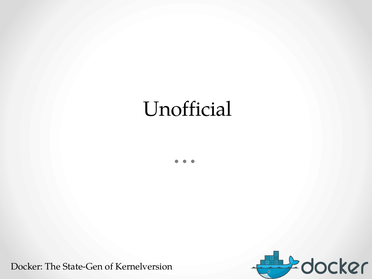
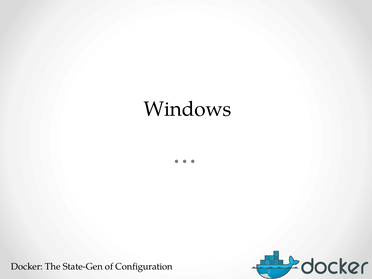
Unofficial: Unofficial -> Windows (188, 109)
Kernelversion: Kernelversion -> Configuration (144, 267)
